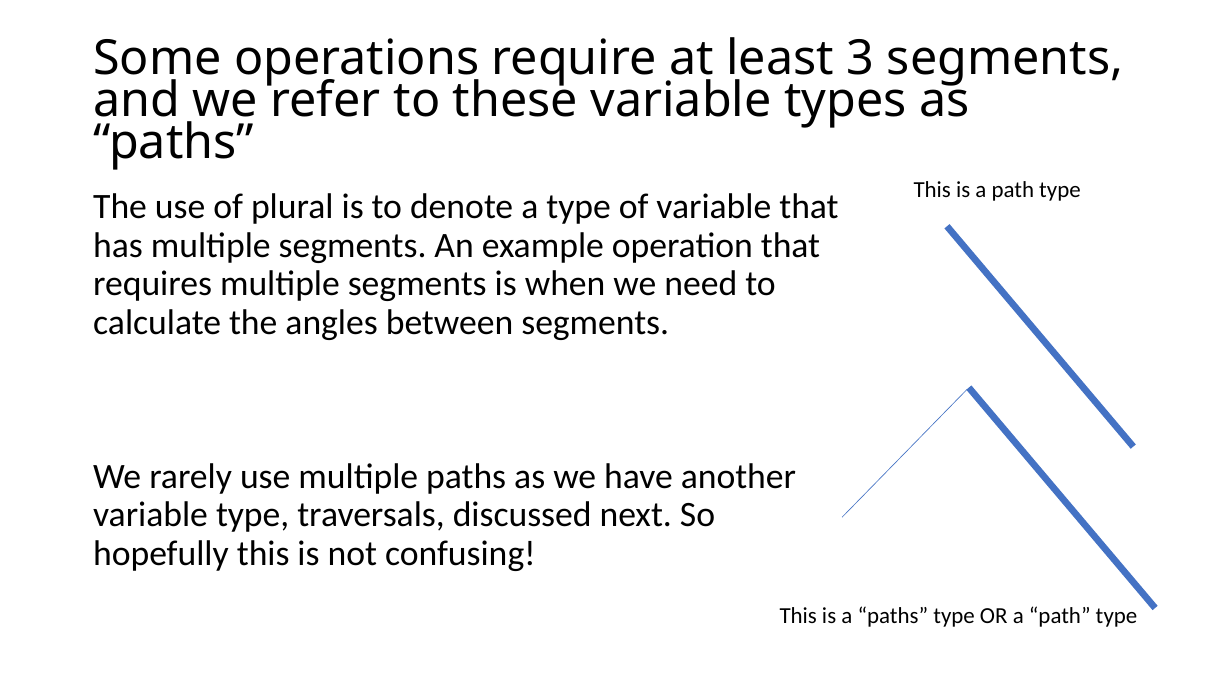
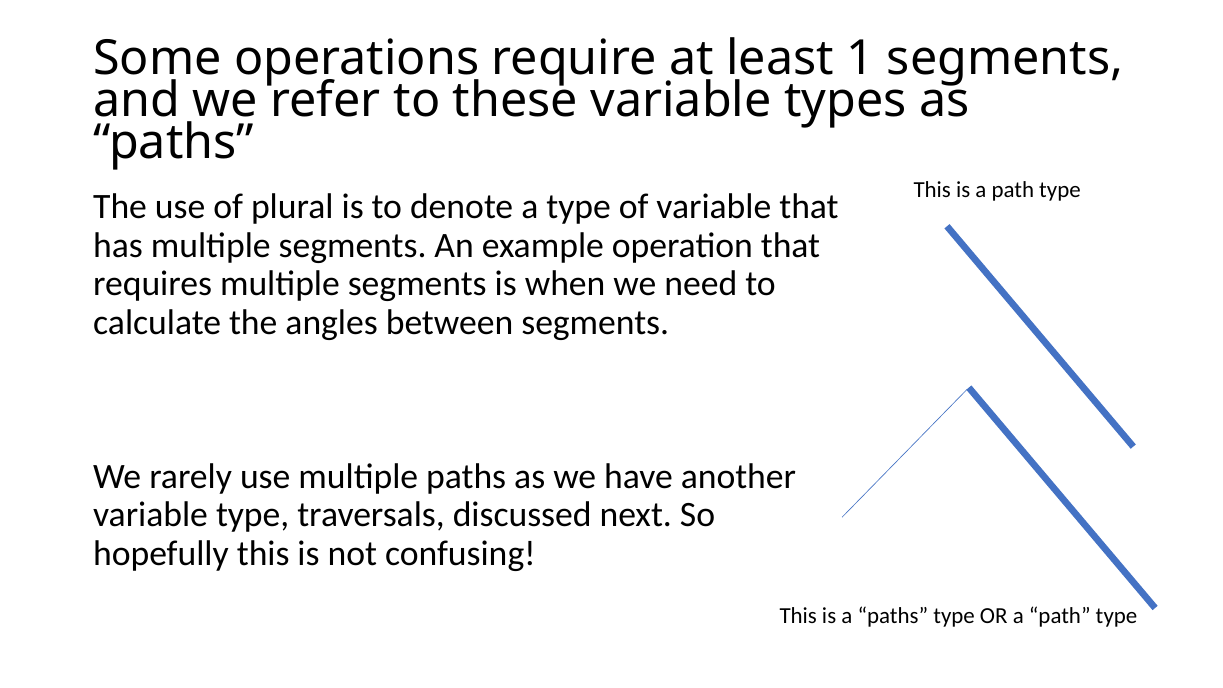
3: 3 -> 1 (861, 59)
